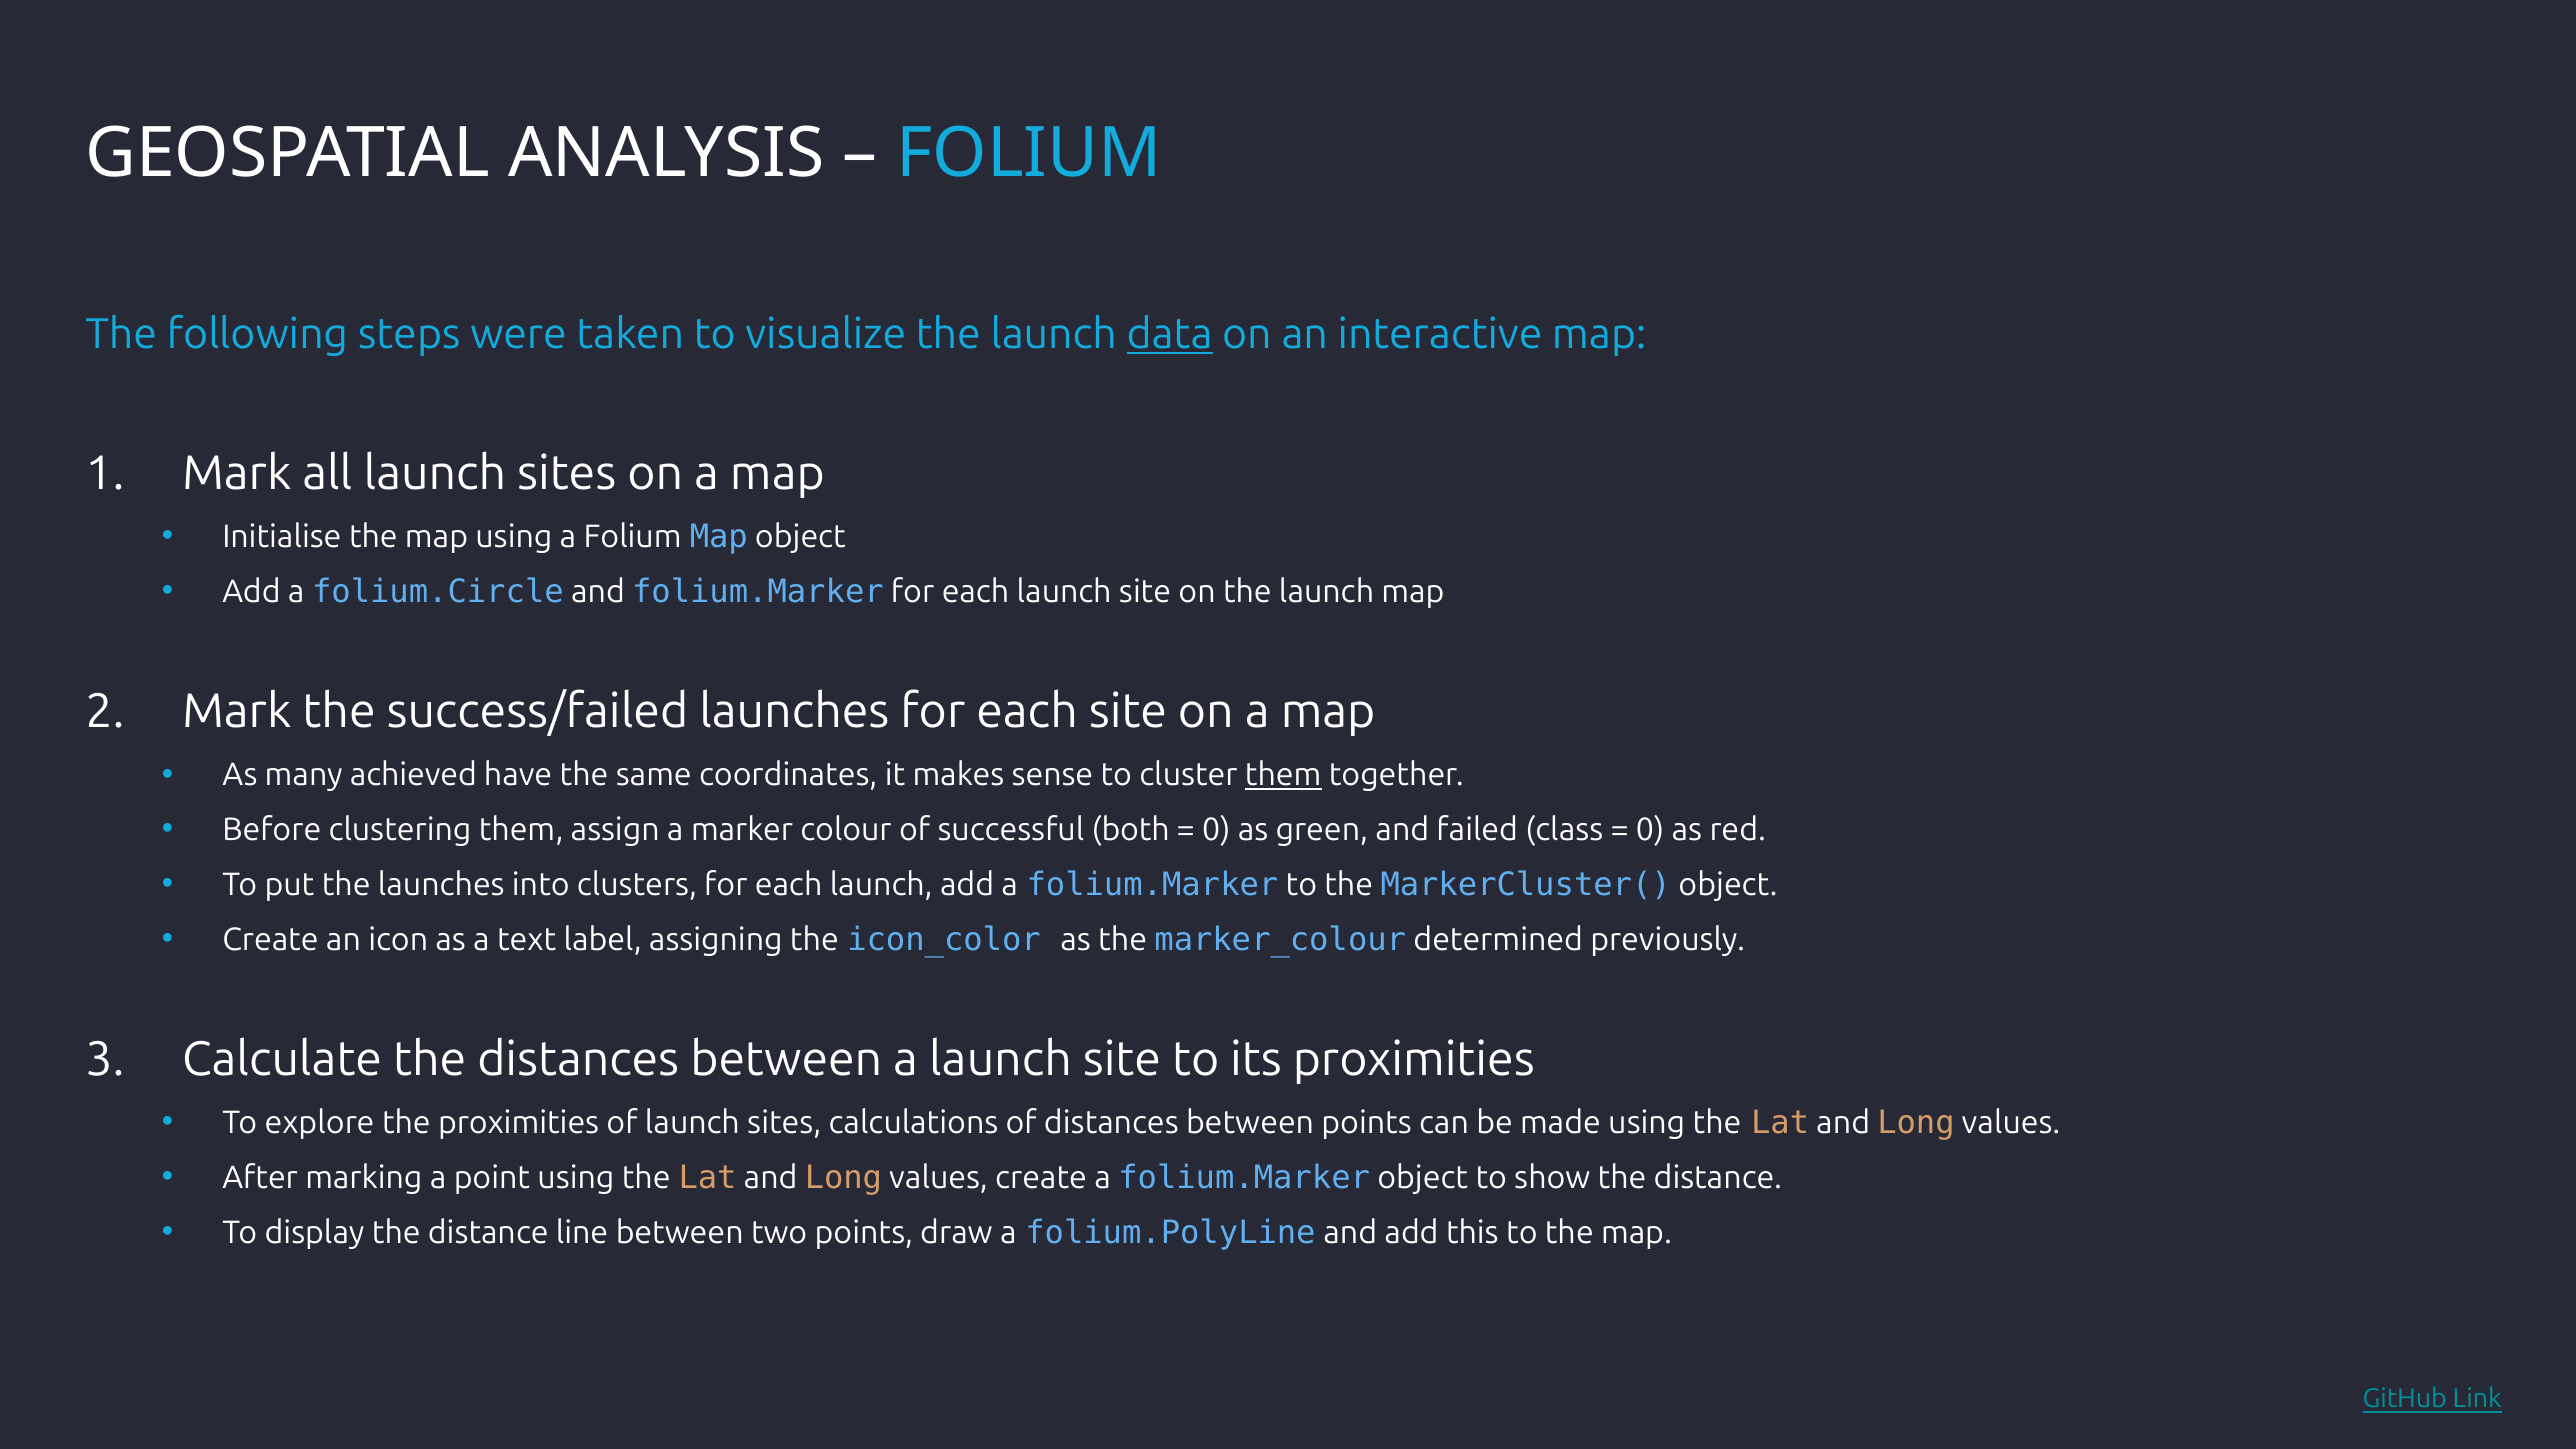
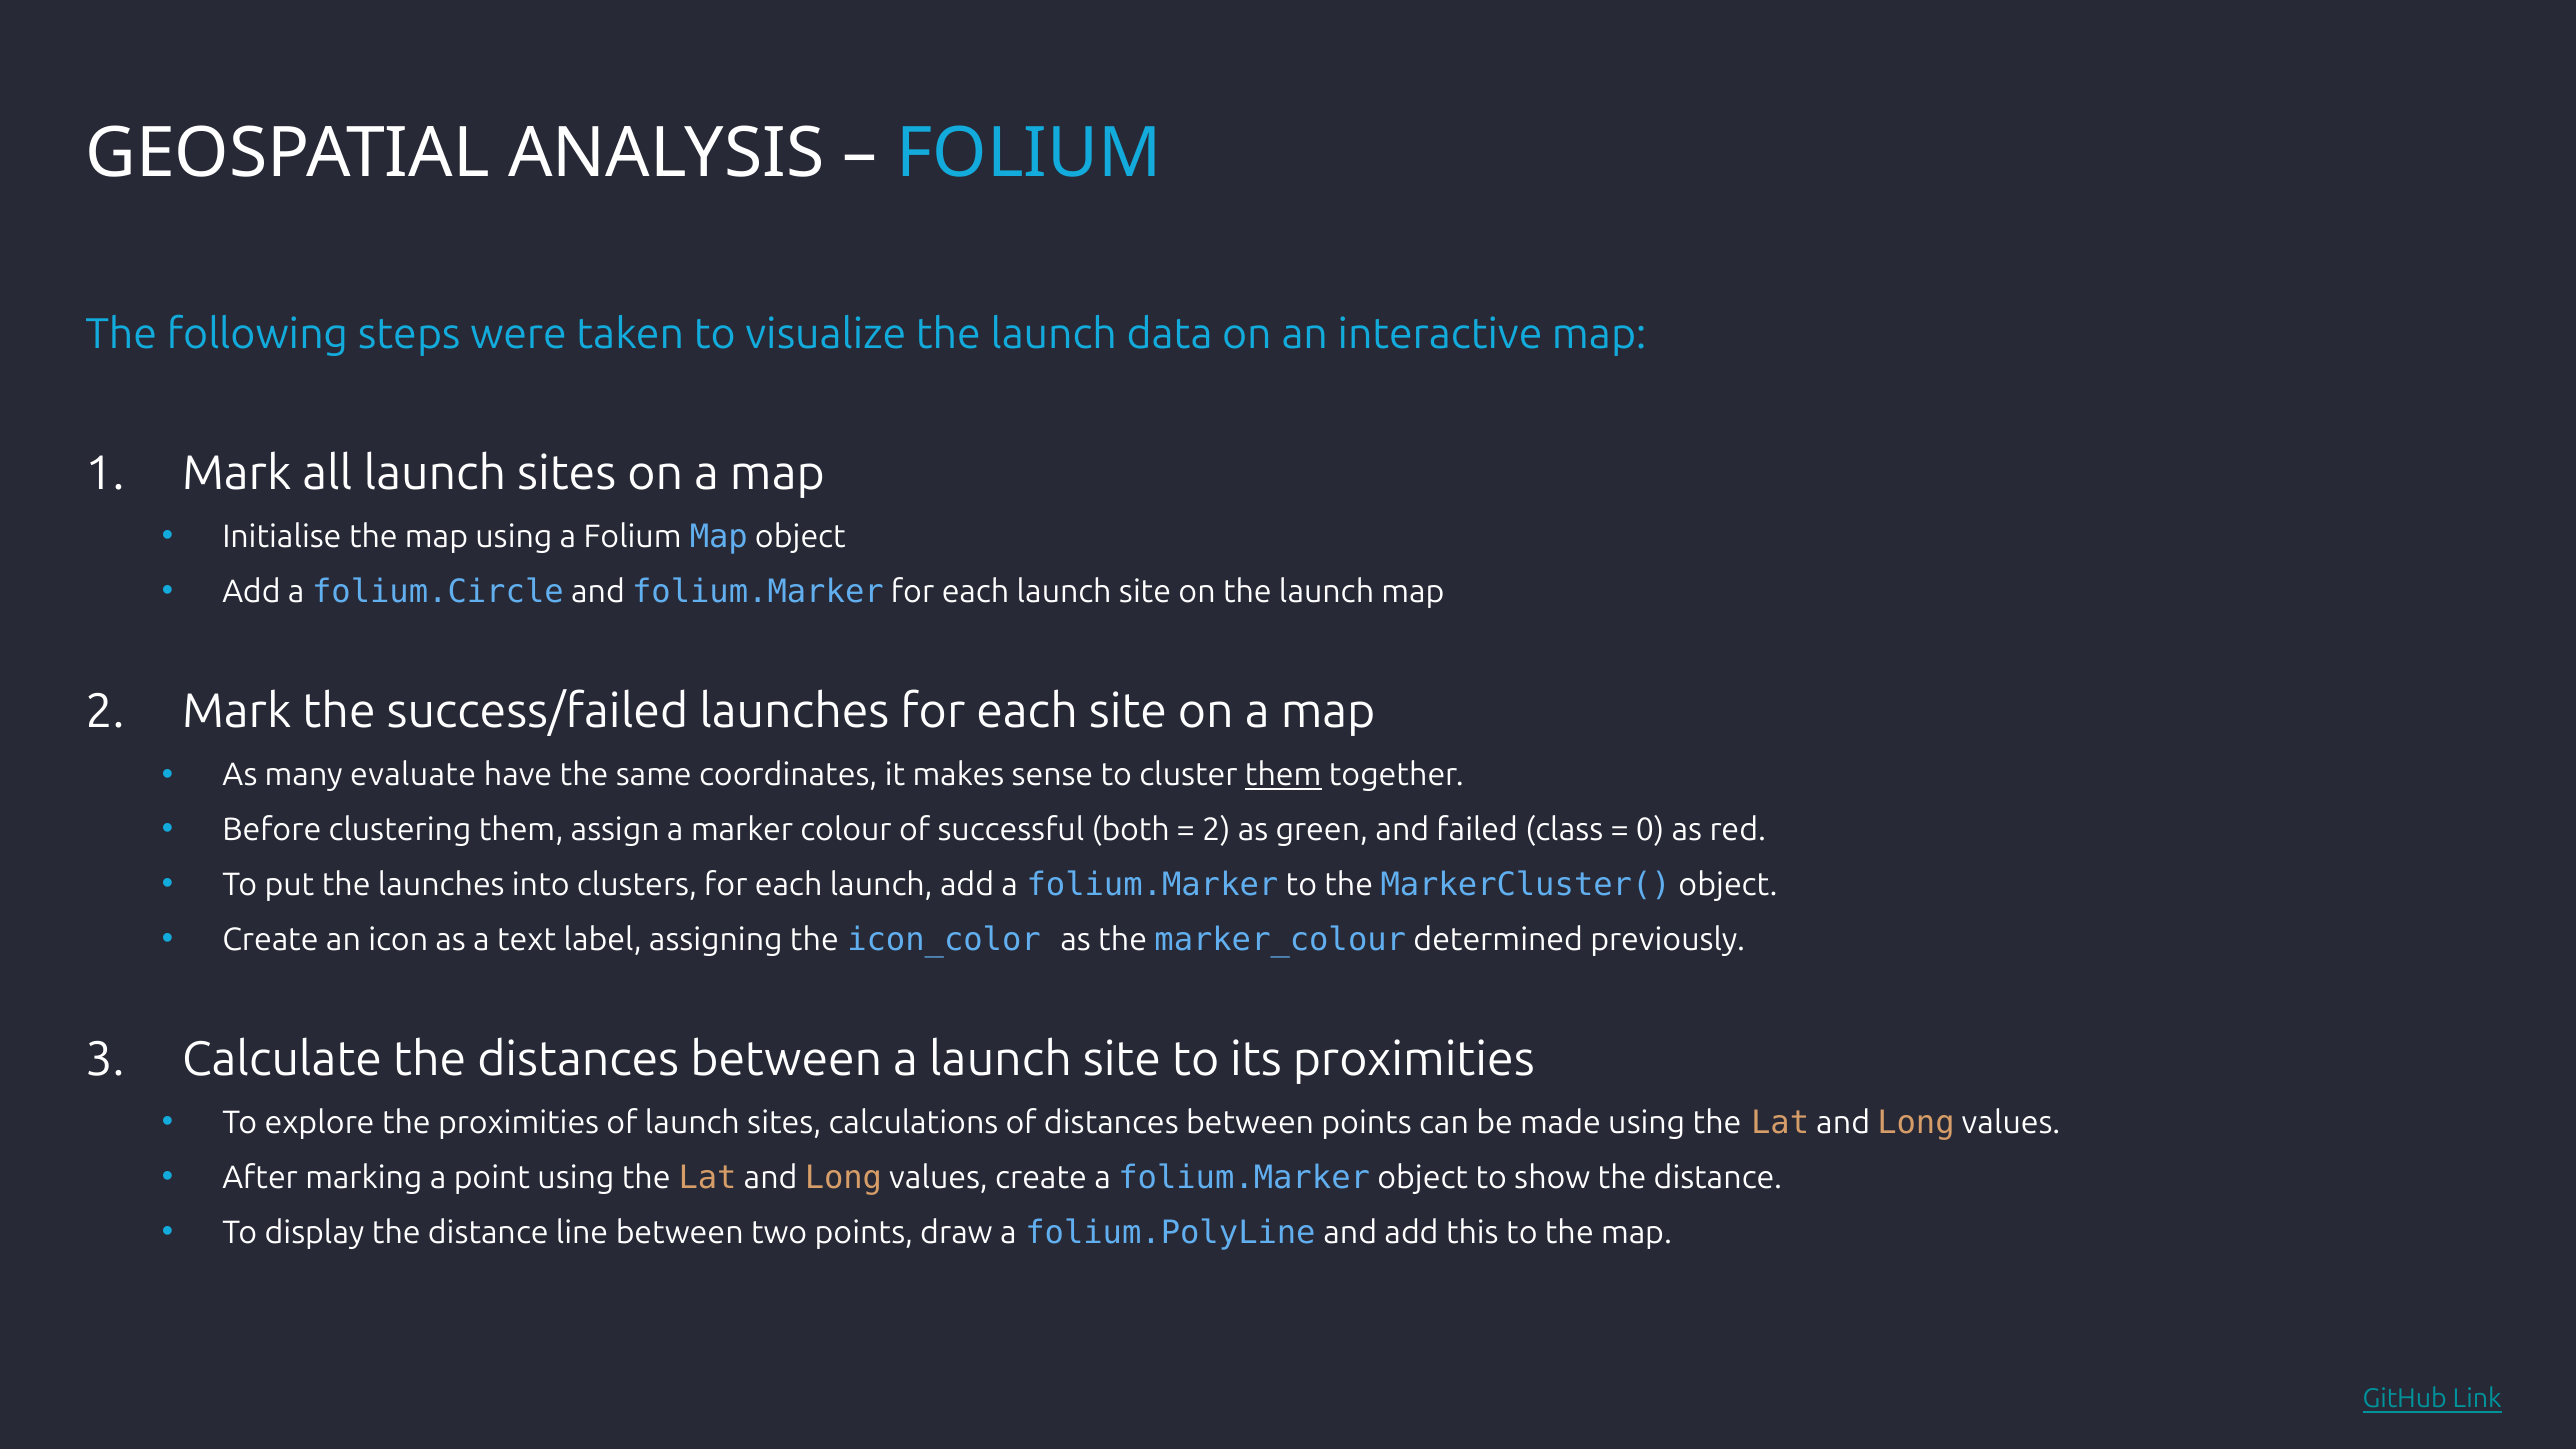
data underline: present -> none (1170, 335)
achieved: achieved -> evaluate (413, 775)
0: 0 -> 2 (1216, 830)
